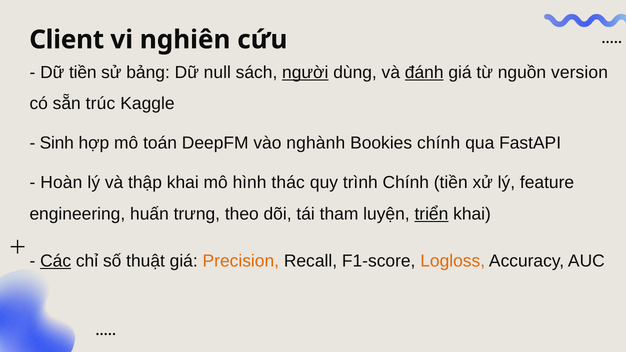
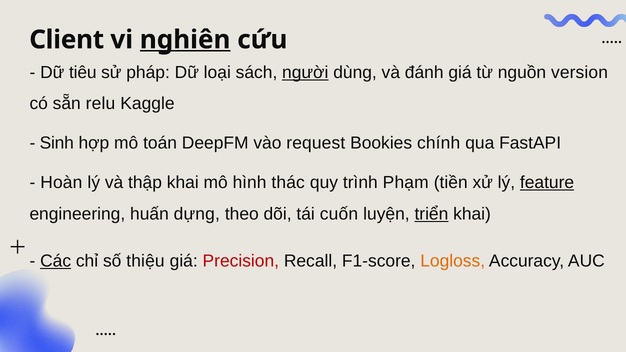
nghiên underline: none -> present (185, 40)
Dữ tiền: tiền -> tiêu (83, 72)
bảng: bảng -> pháp (148, 72)
null: null -> loại (217, 72)
đánh underline: present -> none (424, 72)
trúc: trúc -> relu (100, 104)
nghành: nghành -> request (316, 143)
trình Chính: Chính -> Phạm (406, 183)
feature underline: none -> present (547, 183)
trưng: trưng -> dựng (197, 214)
tham: tham -> cuốn (339, 214)
thuật: thuật -> thiệu (145, 261)
Precision colour: orange -> red (241, 261)
